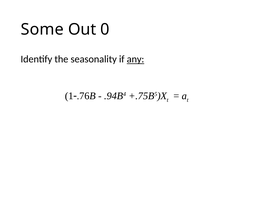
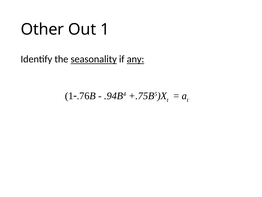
Some: Some -> Other (42, 29)
Out 0: 0 -> 1 (105, 29)
seasonality underline: none -> present (94, 59)
